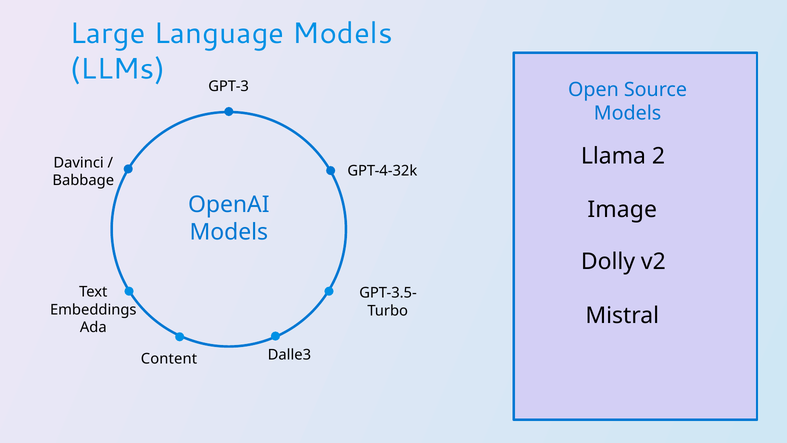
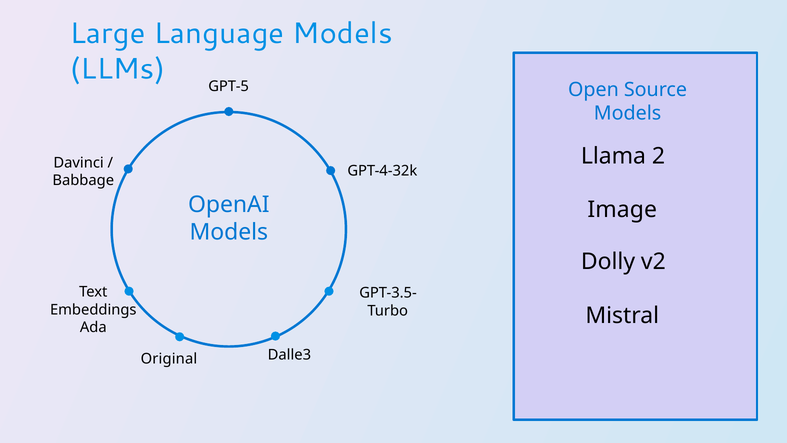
GPT-3: GPT-3 -> GPT-5 (229, 86)
Content: Content -> Original (169, 359)
